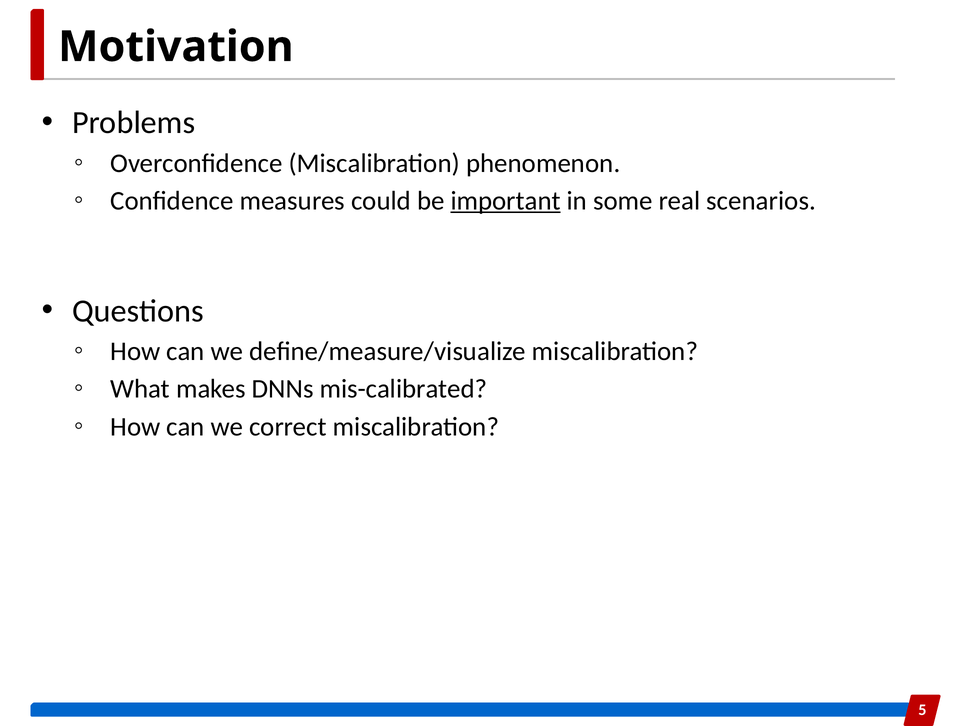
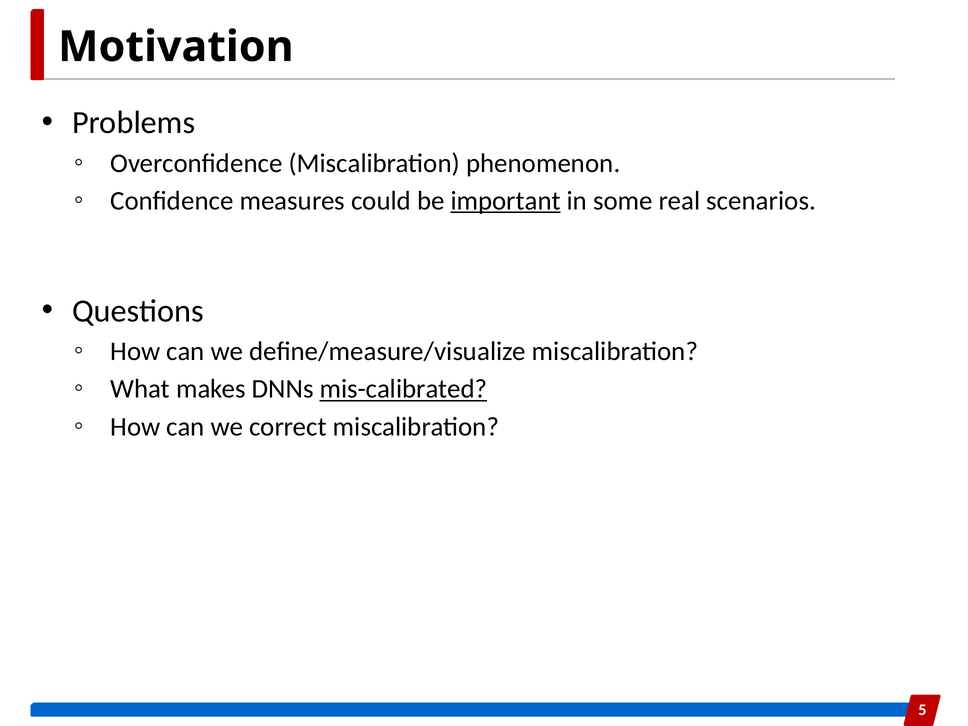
mis-calibrated underline: none -> present (403, 389)
